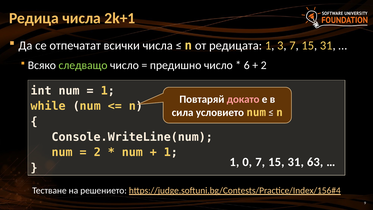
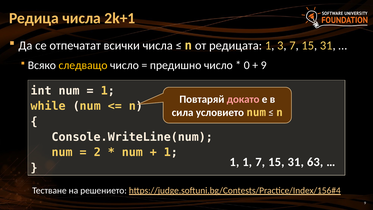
следващо colour: light green -> yellow (83, 65)
6: 6 -> 0 (247, 65)
2: 2 -> 9 (264, 65)
1 0: 0 -> 1 (247, 162)
